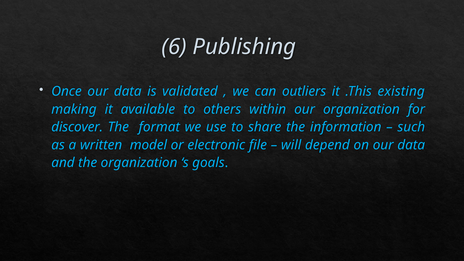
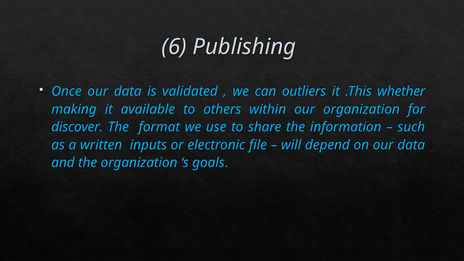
existing: existing -> whether (401, 91)
model: model -> inputs (148, 145)
